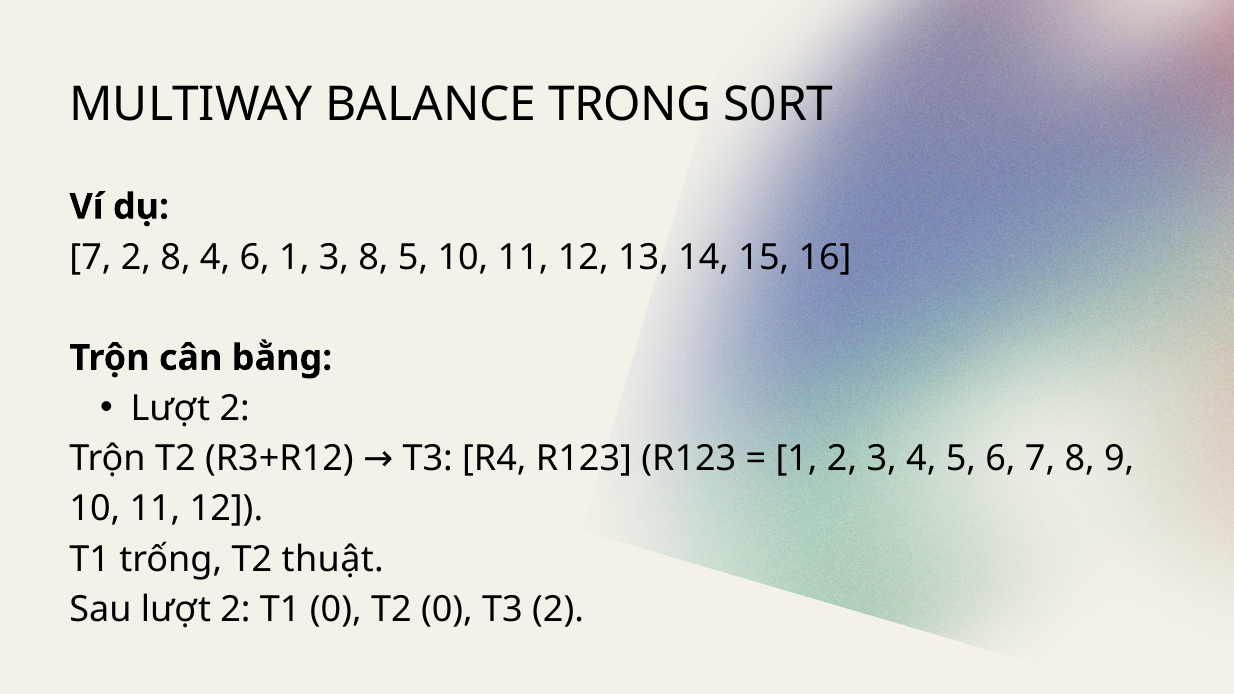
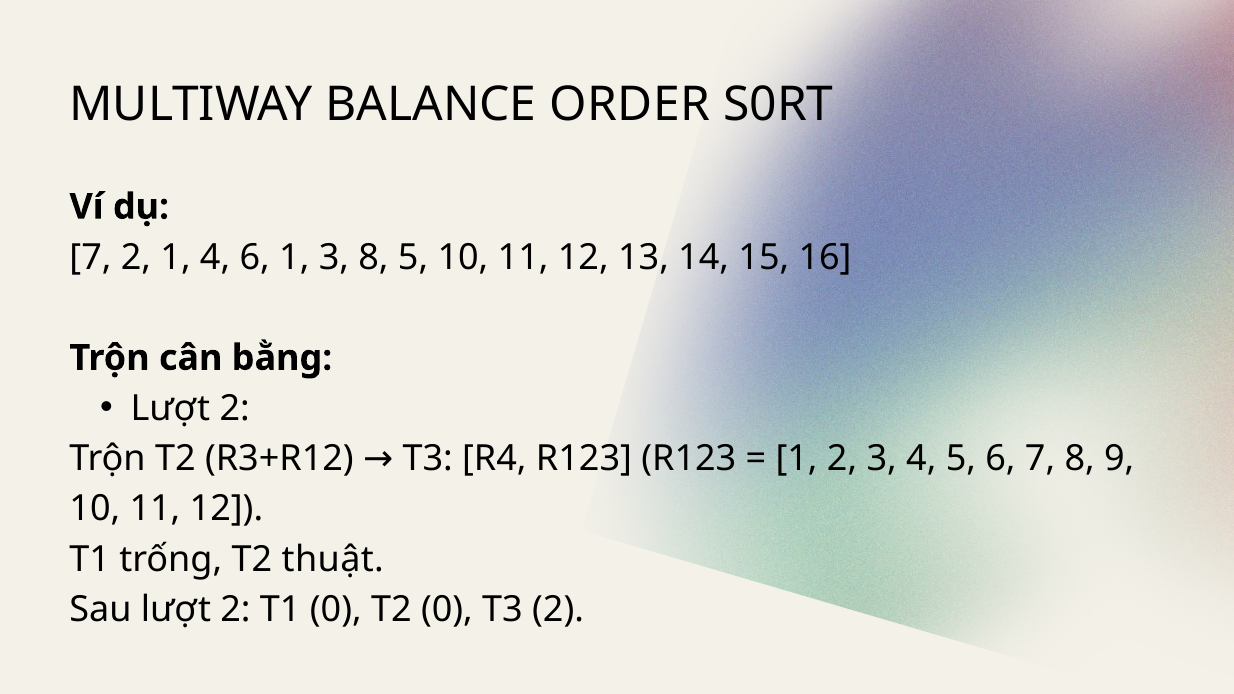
TRONG: TRONG -> ORDER (630, 105)
2 8: 8 -> 1 (176, 257)
